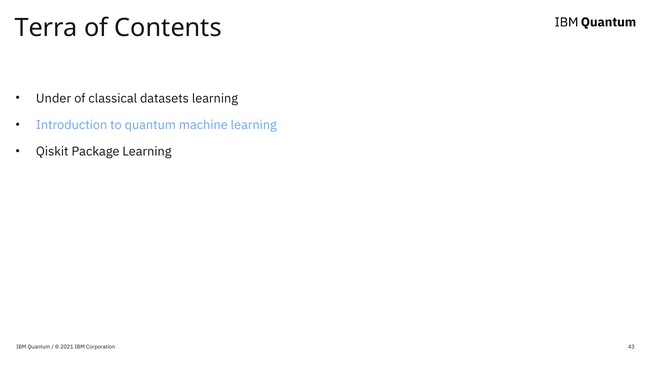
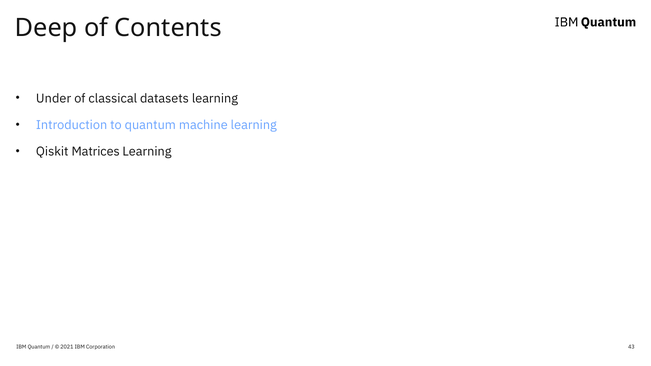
Terra: Terra -> Deep (46, 28)
Package: Package -> Matrices (96, 152)
